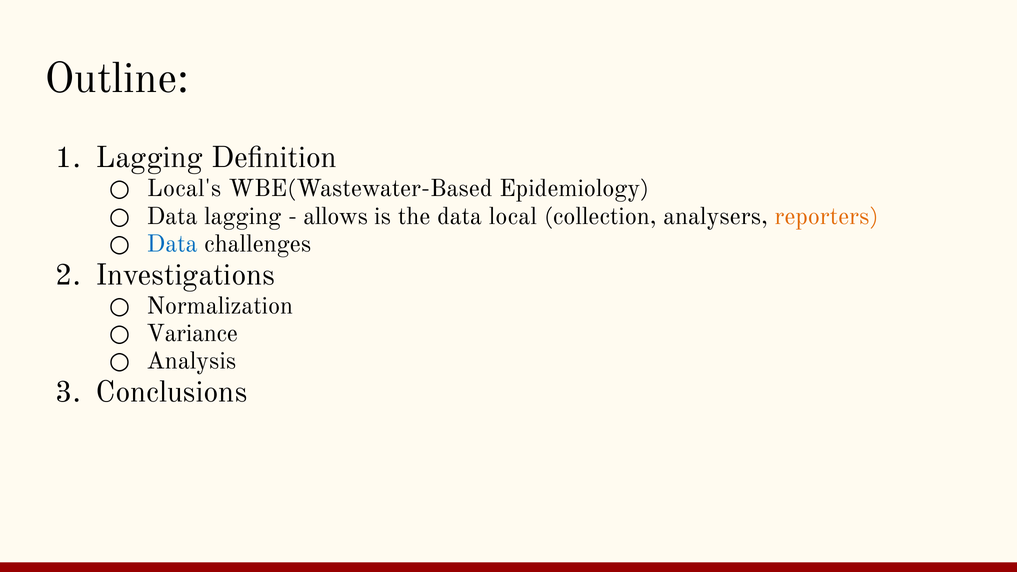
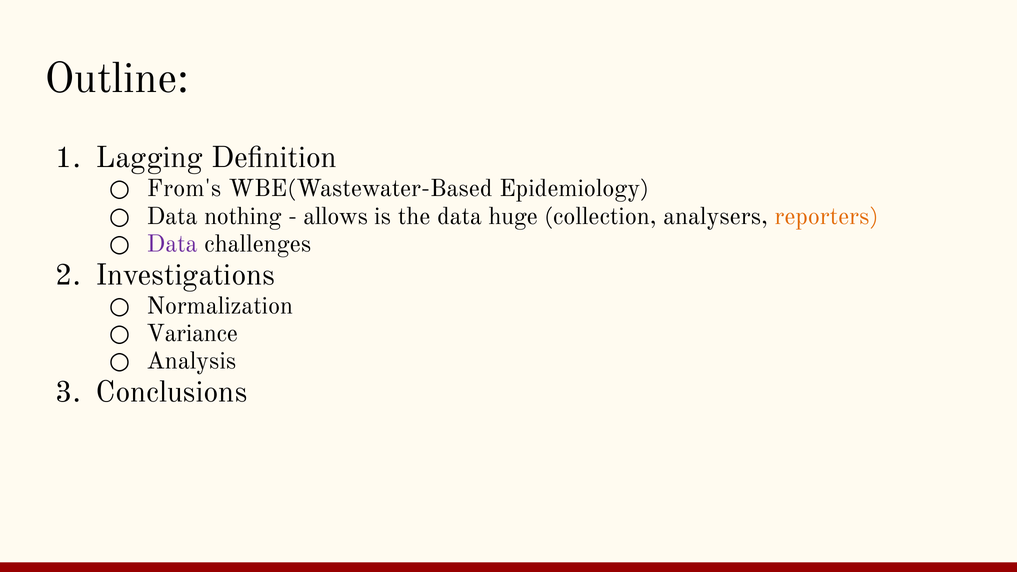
Local's: Local's -> From's (184, 189)
Data lagging: lagging -> nothing (243, 216)
local: local -> huge (513, 216)
Data colour: blue -> purple (172, 244)
